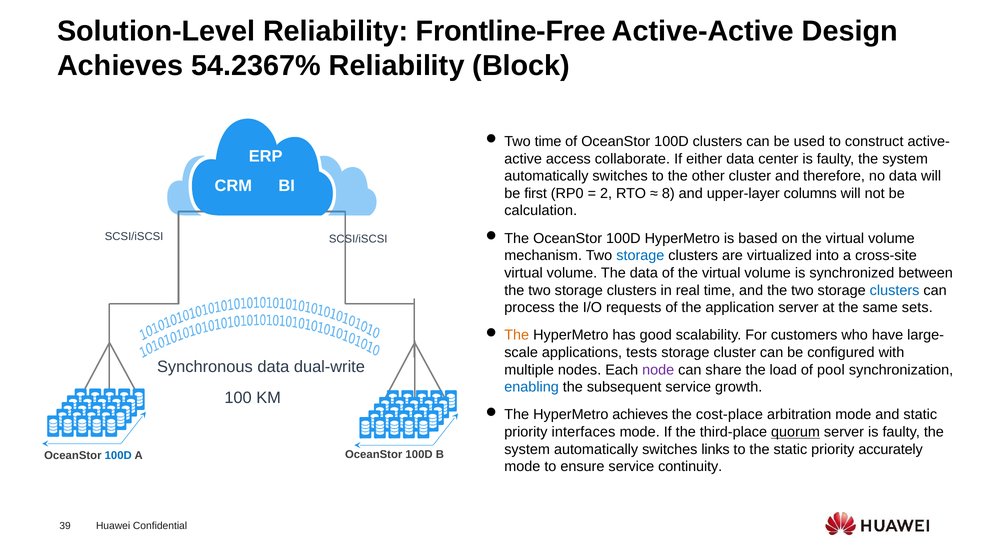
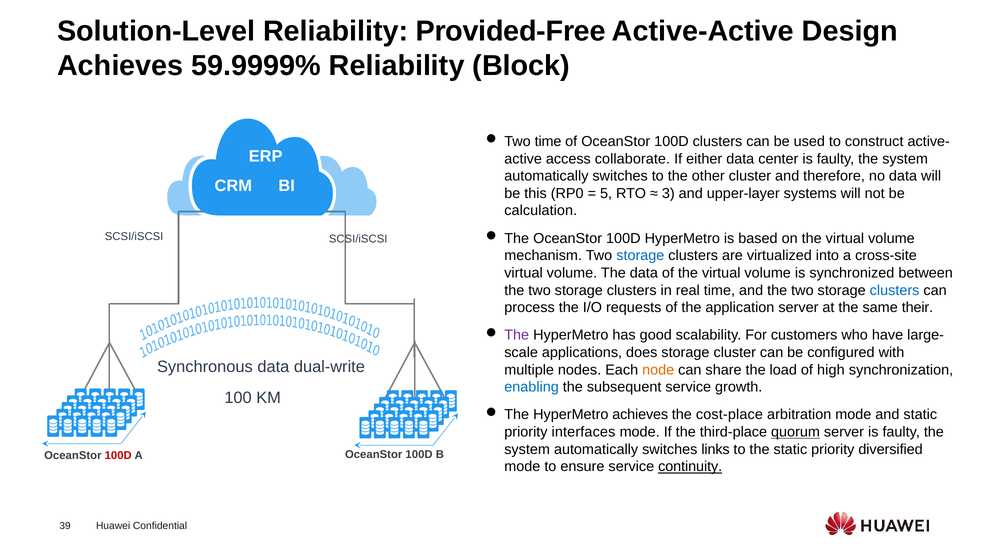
Frontline-Free: Frontline-Free -> Provided-Free (511, 31)
54.2367%: 54.2367% -> 59.9999% (256, 66)
first: first -> this (536, 193)
2: 2 -> 5 (606, 193)
8: 8 -> 3 (668, 193)
columns: columns -> systems (810, 193)
sets: sets -> their (917, 307)
The colour: orange -> purple (517, 335)
tests: tests -> does (642, 352)
node colour: purple -> orange (658, 369)
pool: pool -> high (831, 369)
accurately: accurately -> diversified (891, 449)
100D colour: blue -> red (118, 455)
continuity underline: none -> present (690, 466)
